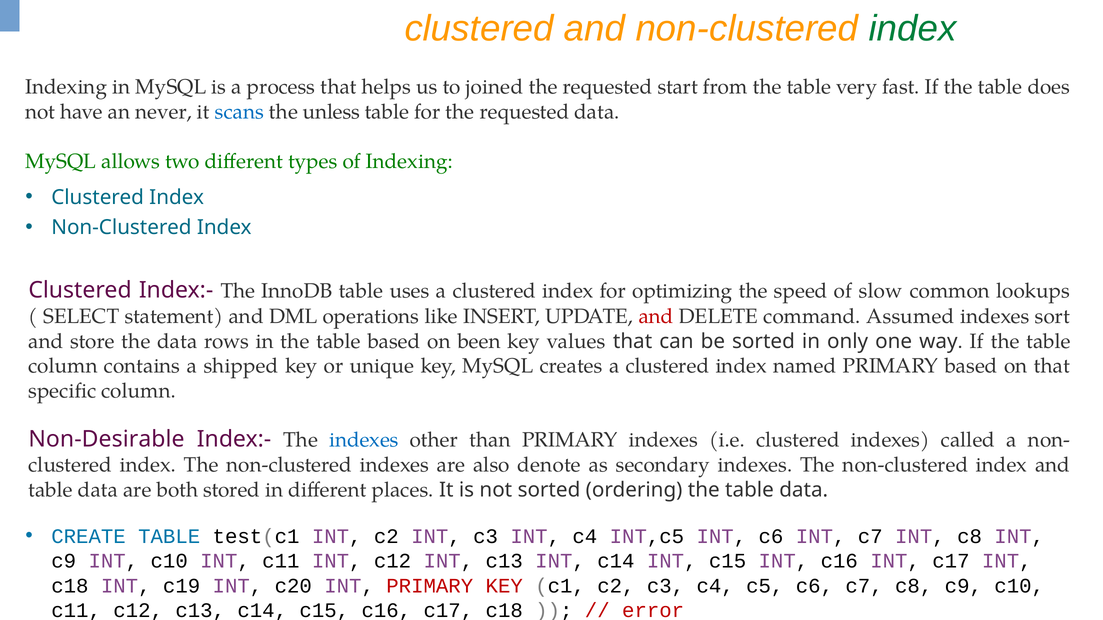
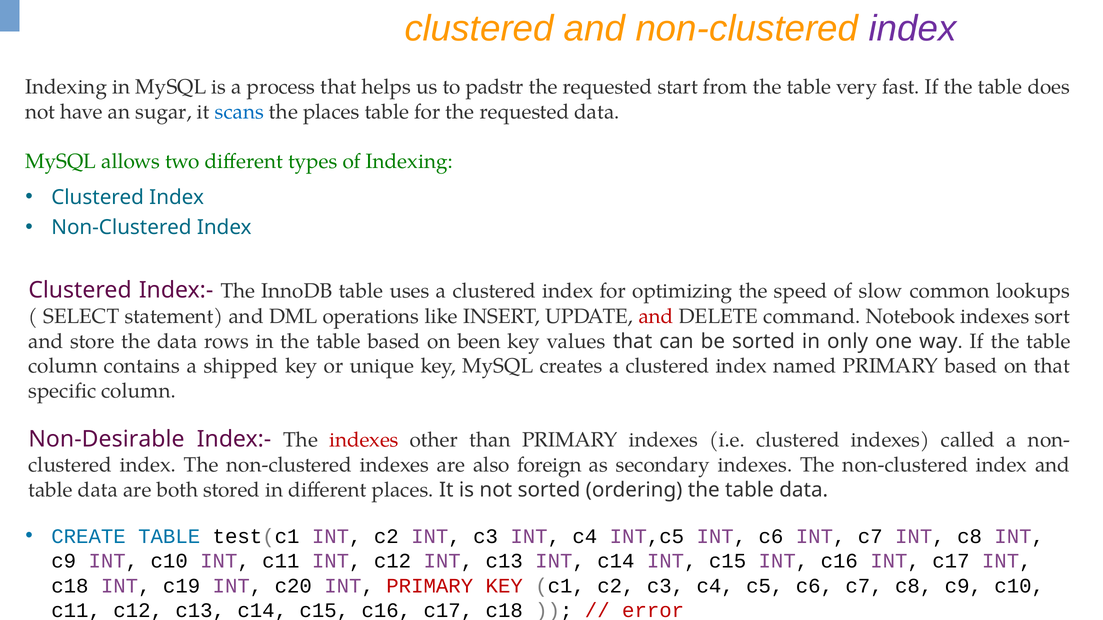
index colour: green -> purple (912, 29)
joined: joined -> padstr (495, 87)
never: never -> sugar (164, 112)
the unless: unless -> places (331, 112)
Assumed: Assumed -> Notebook (911, 317)
indexes colour: blue -> red (364, 440)
denote: denote -> foreign (549, 465)
